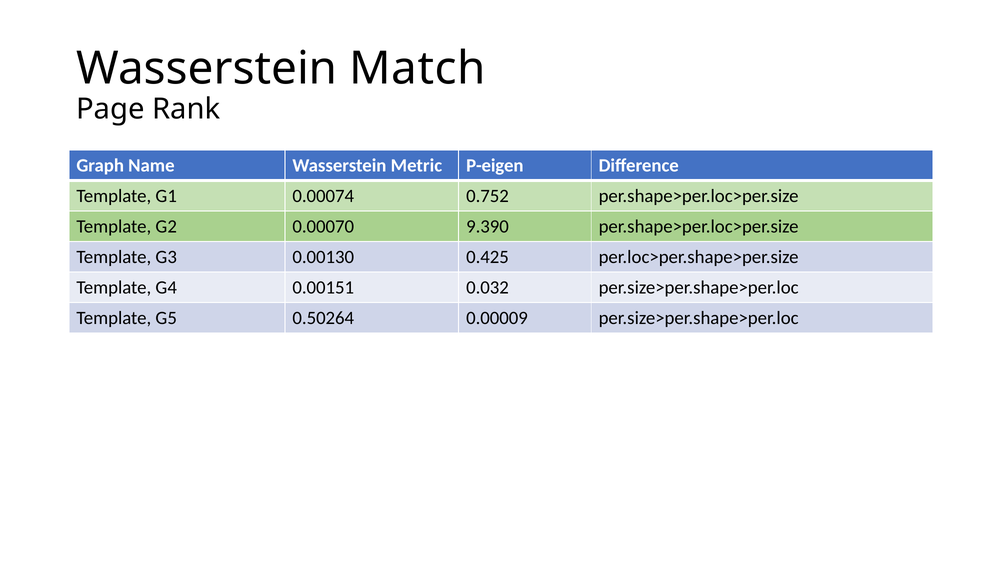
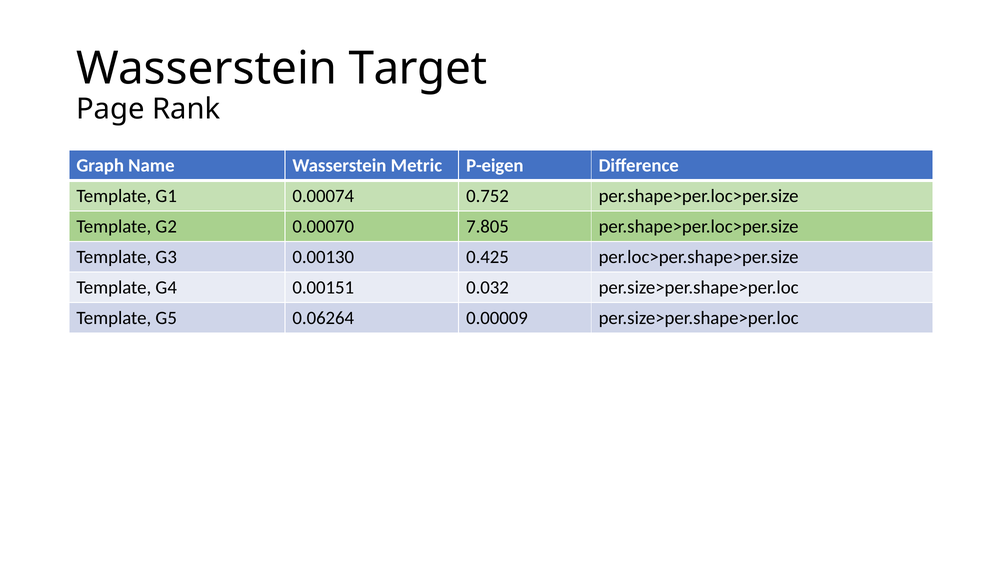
Match: Match -> Target (418, 68)
9.390: 9.390 -> 7.805 (487, 226)
0.50264: 0.50264 -> 0.06264 (323, 318)
